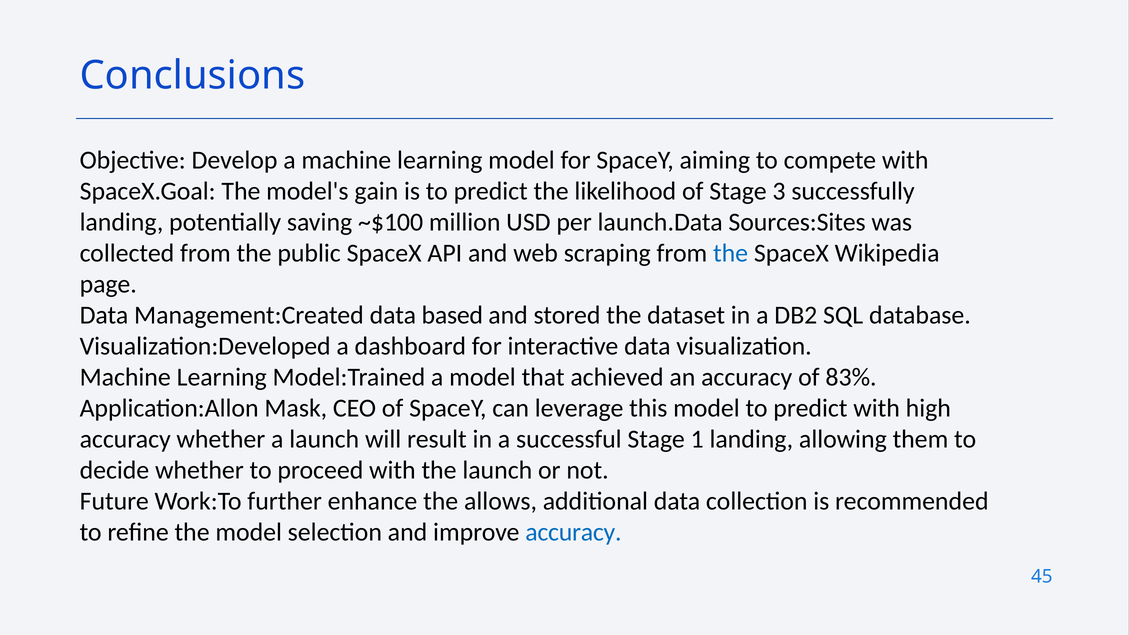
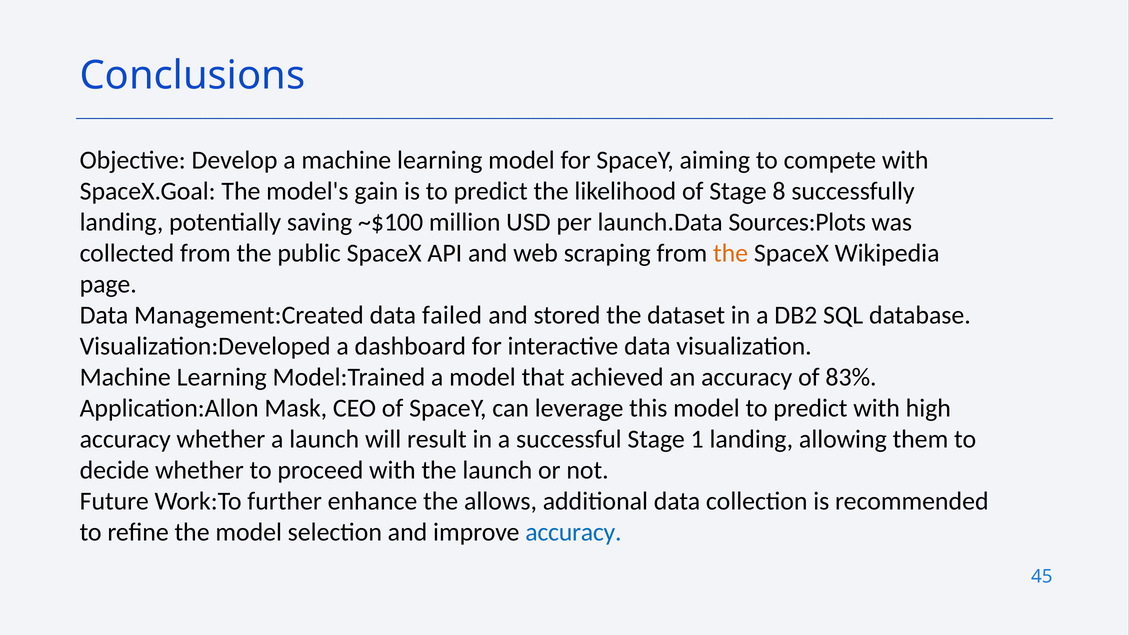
3: 3 -> 8 (779, 191)
Sources:Sites: Sources:Sites -> Sources:Plots (797, 222)
the colour: blue -> orange (731, 253)
based: based -> failed (452, 315)
